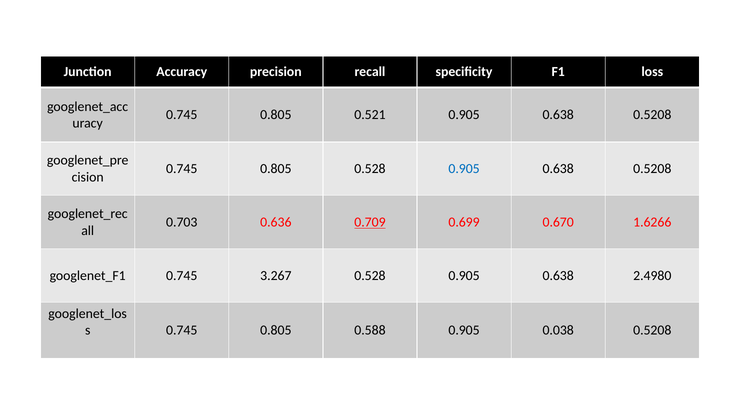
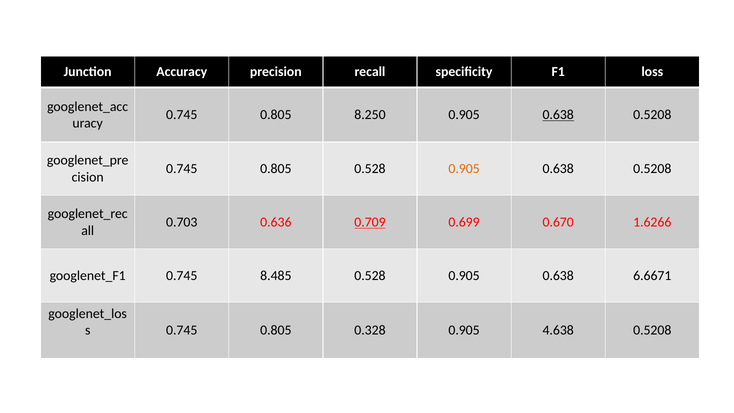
0.521: 0.521 -> 8.250 (370, 115)
0.638 underline: none -> present (558, 115)
0.905 colour: blue -> orange (464, 169)
3.267: 3.267 -> 8.485 (276, 276)
2.4980: 2.4980 -> 6.6671 (652, 276)
0.588: 0.588 -> 0.328 (370, 330)
0.038: 0.038 -> 4.638 (558, 330)
